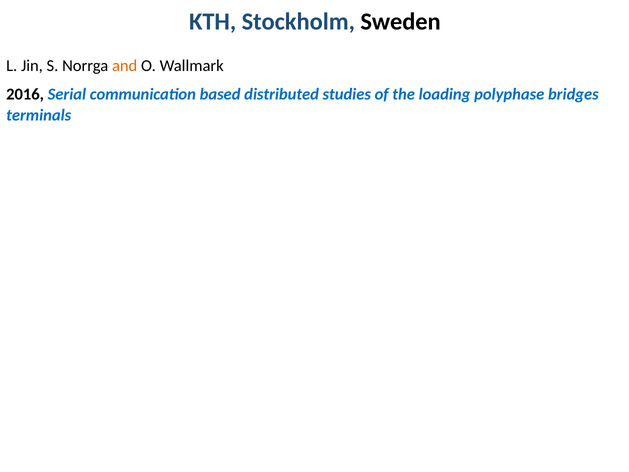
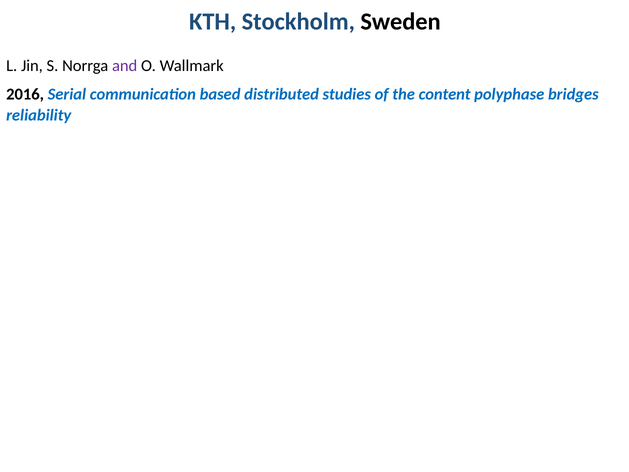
and colour: orange -> purple (125, 66)
loading: loading -> content (445, 94)
terminals: terminals -> reliability (39, 115)
